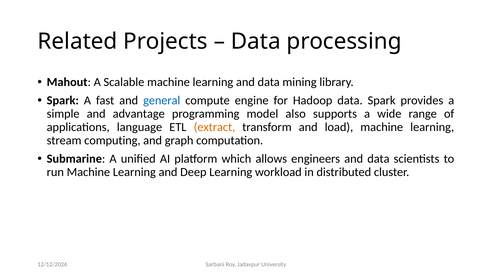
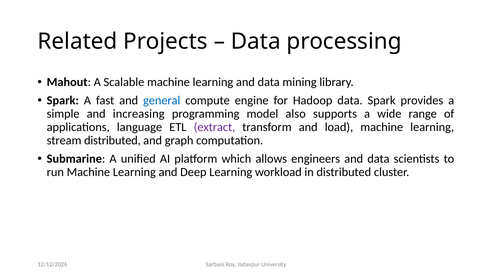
advantage: advantage -> increasing (139, 114)
extract colour: orange -> purple (214, 127)
stream computing: computing -> distributed (112, 140)
